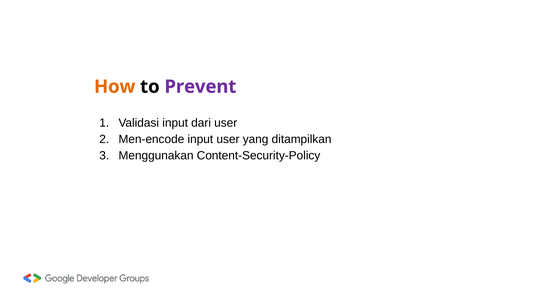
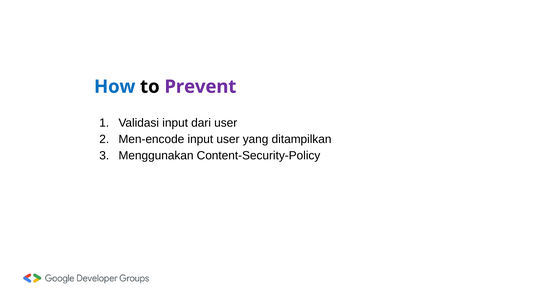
How colour: orange -> blue (115, 86)
